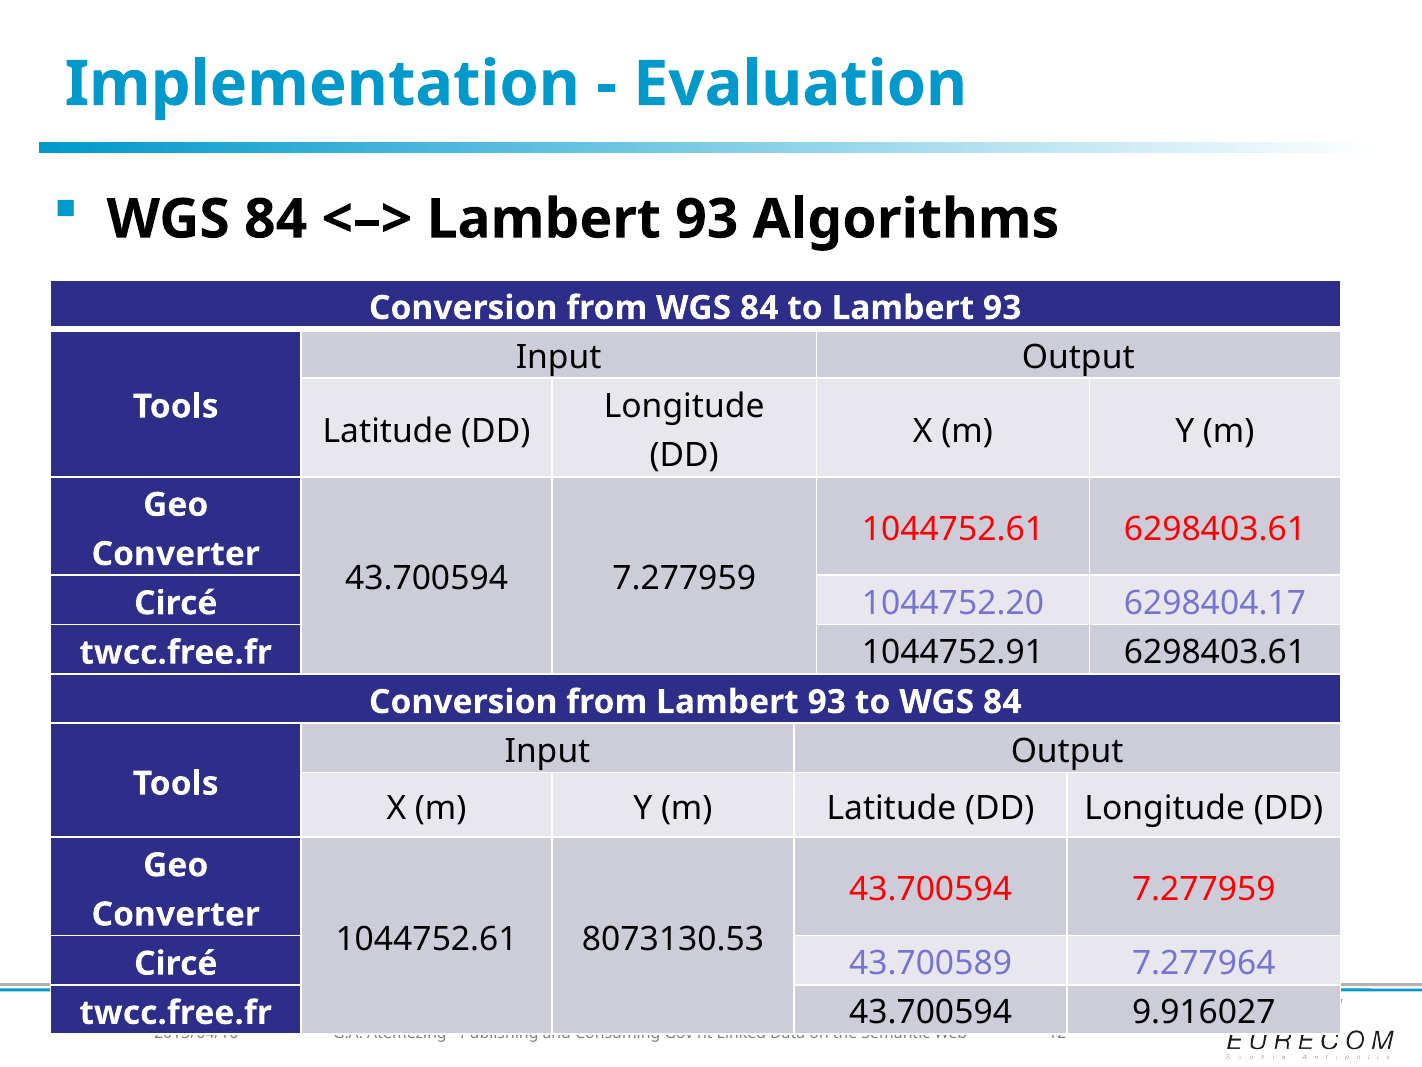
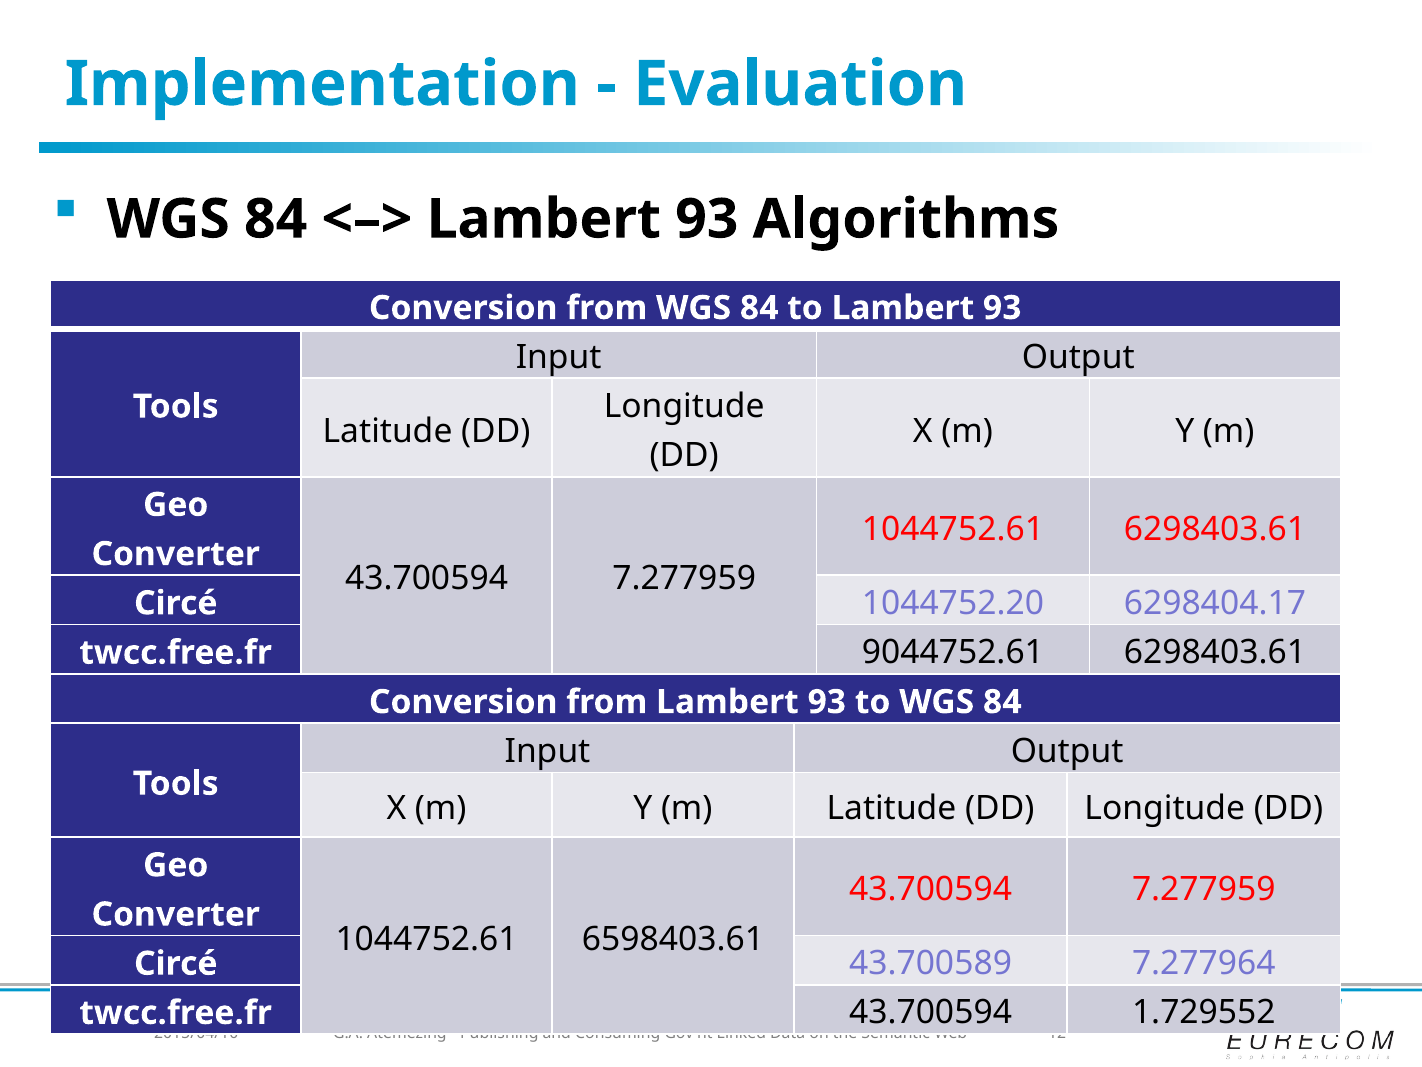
1044752.91: 1044752.91 -> 9044752.61 (953, 652)
8073130.53: 8073130.53 -> 6598403.61 (673, 939)
9.916027: 9.916027 -> 1.729552 (1204, 1012)
